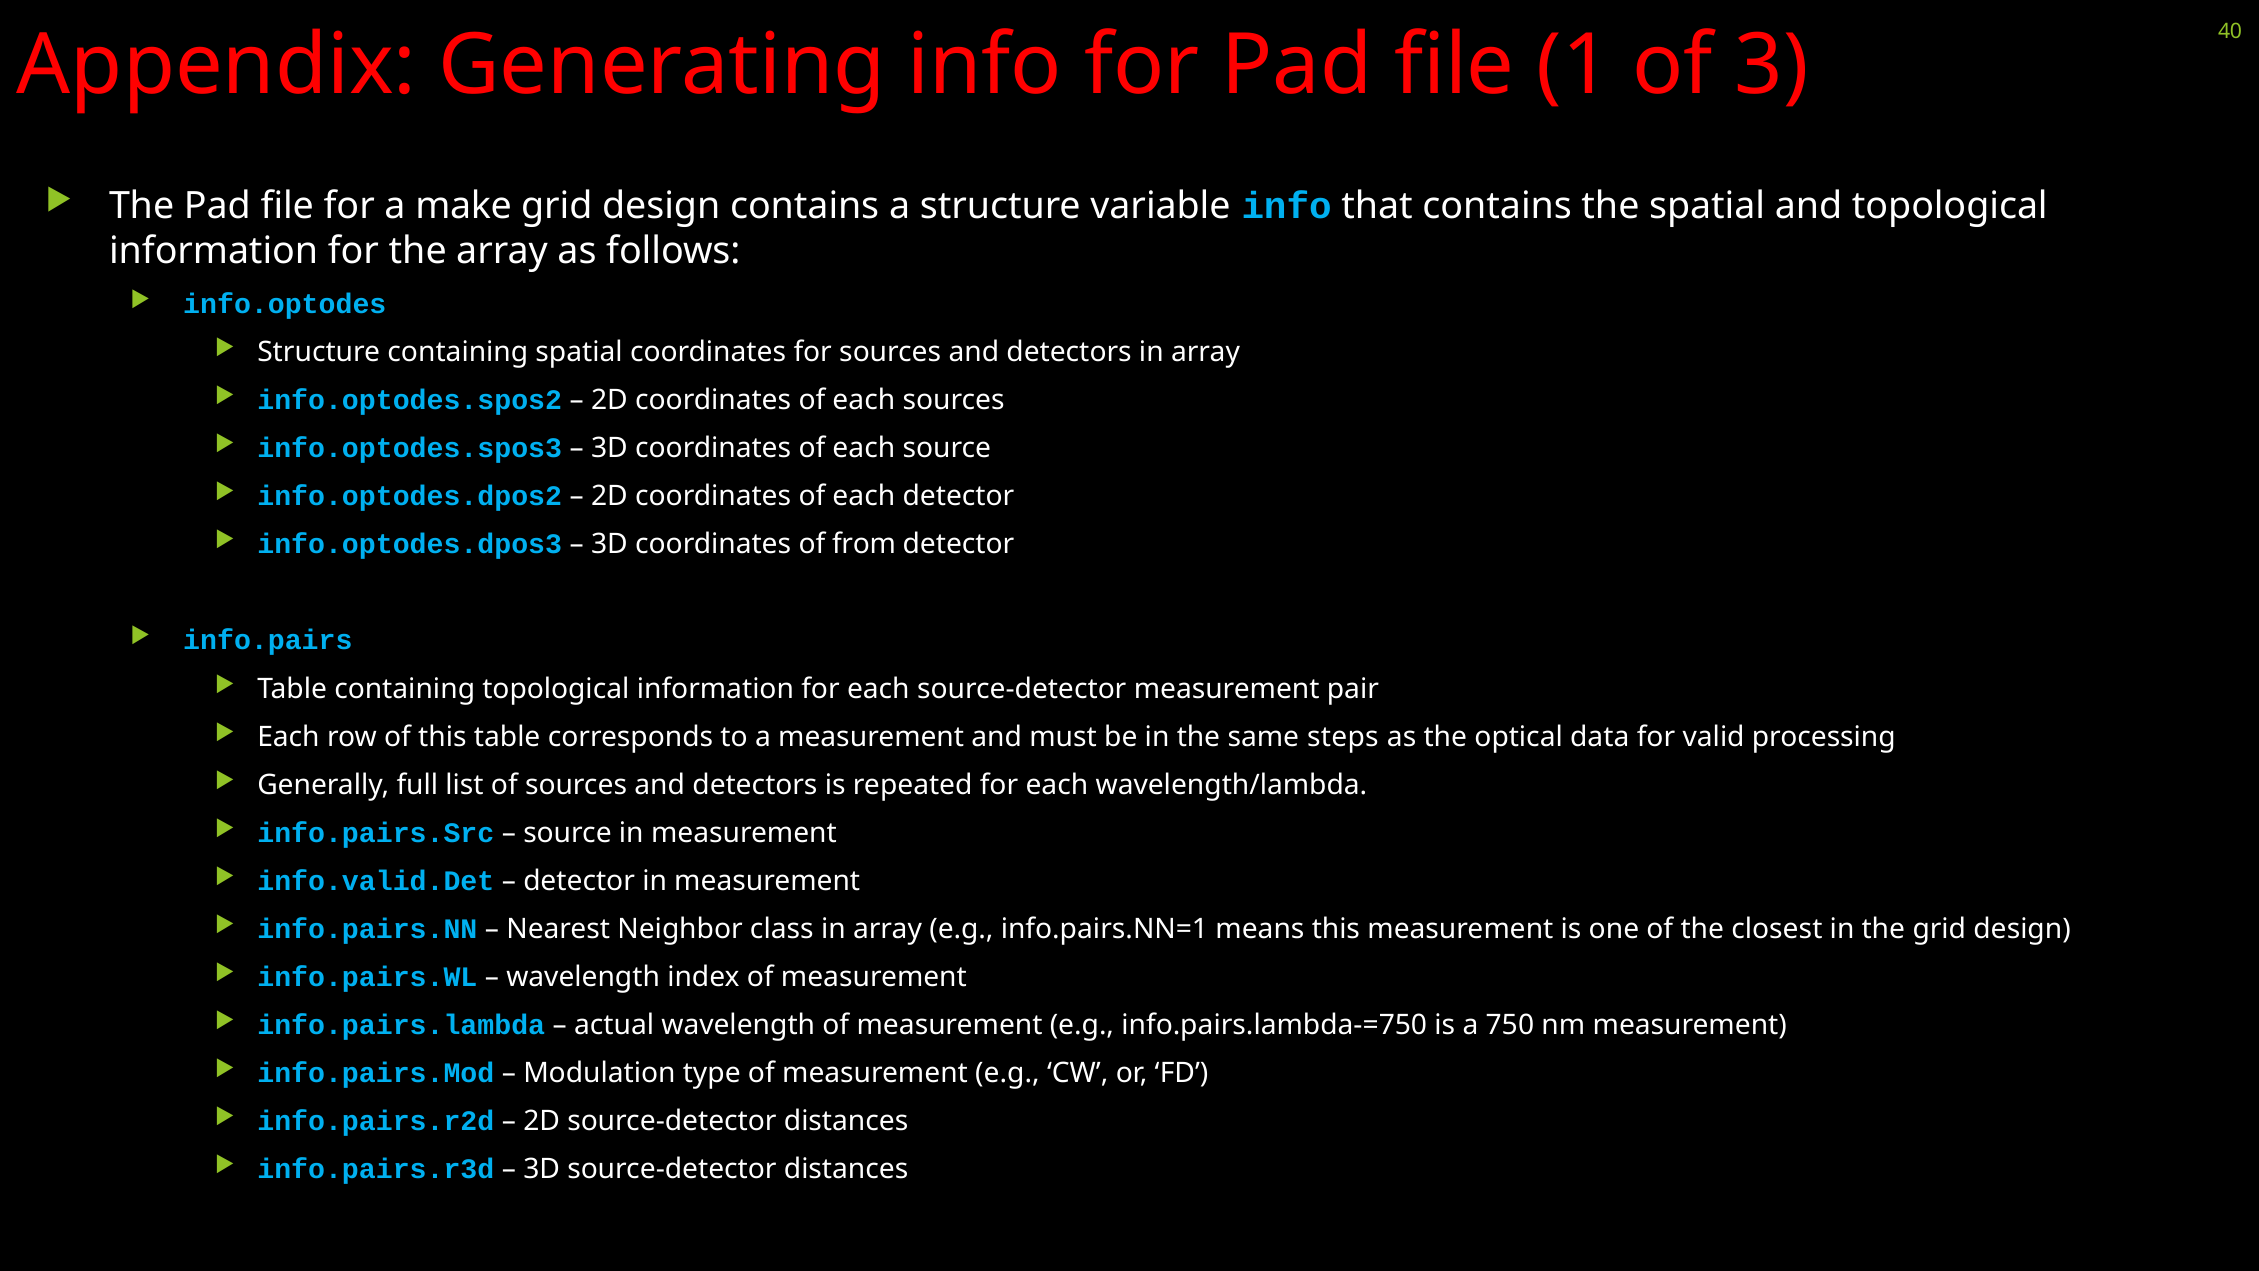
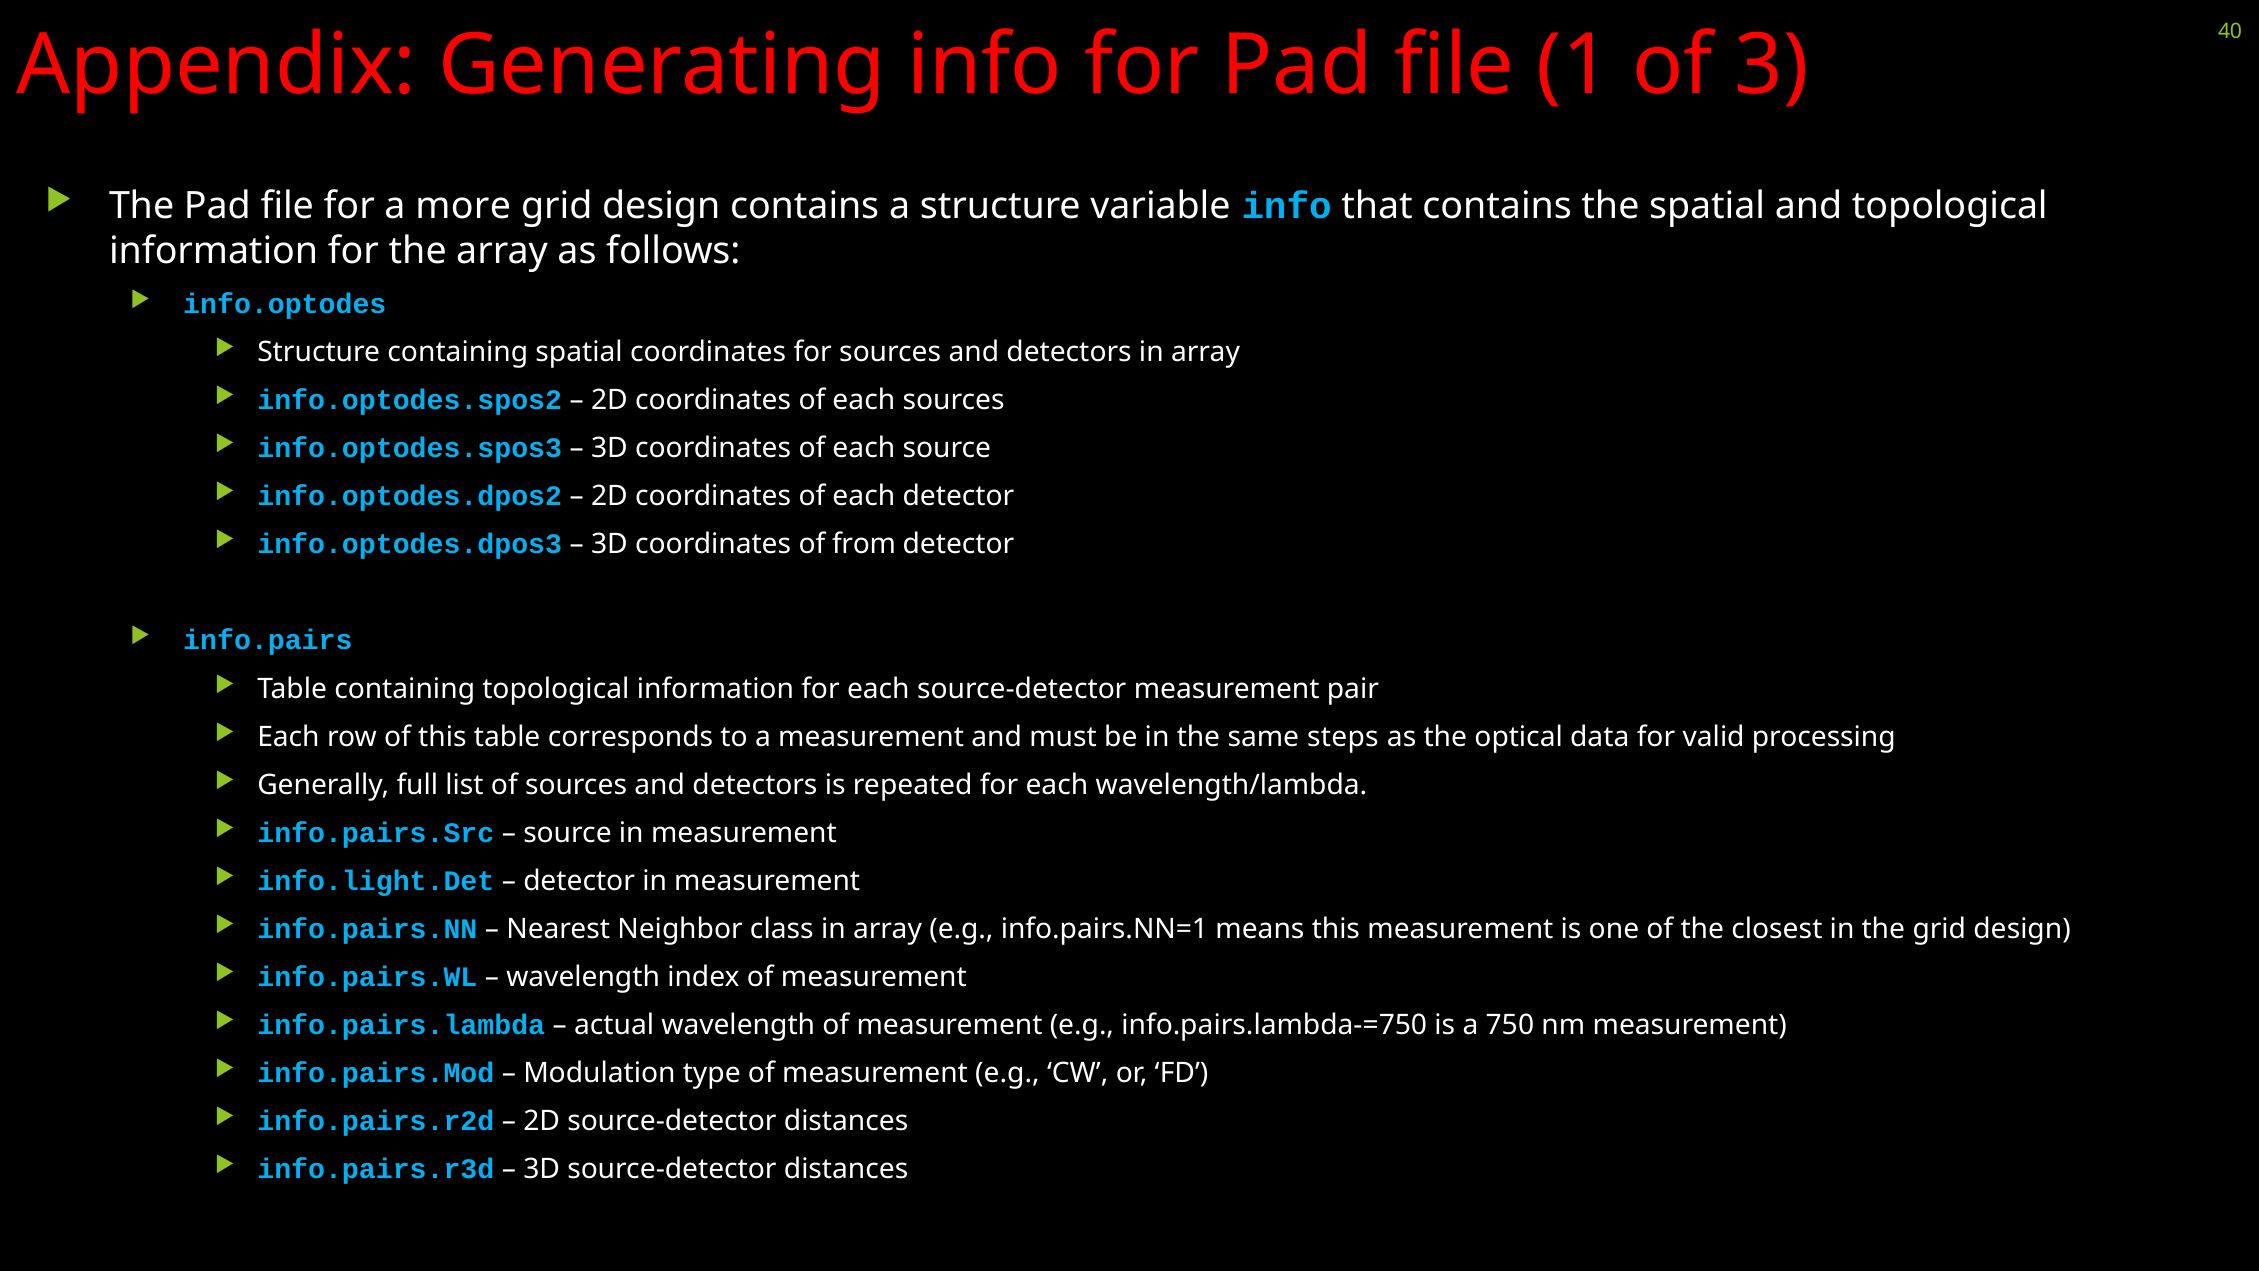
make: make -> more (463, 206)
info.valid.Det: info.valid.Det -> info.light.Det (376, 881)
